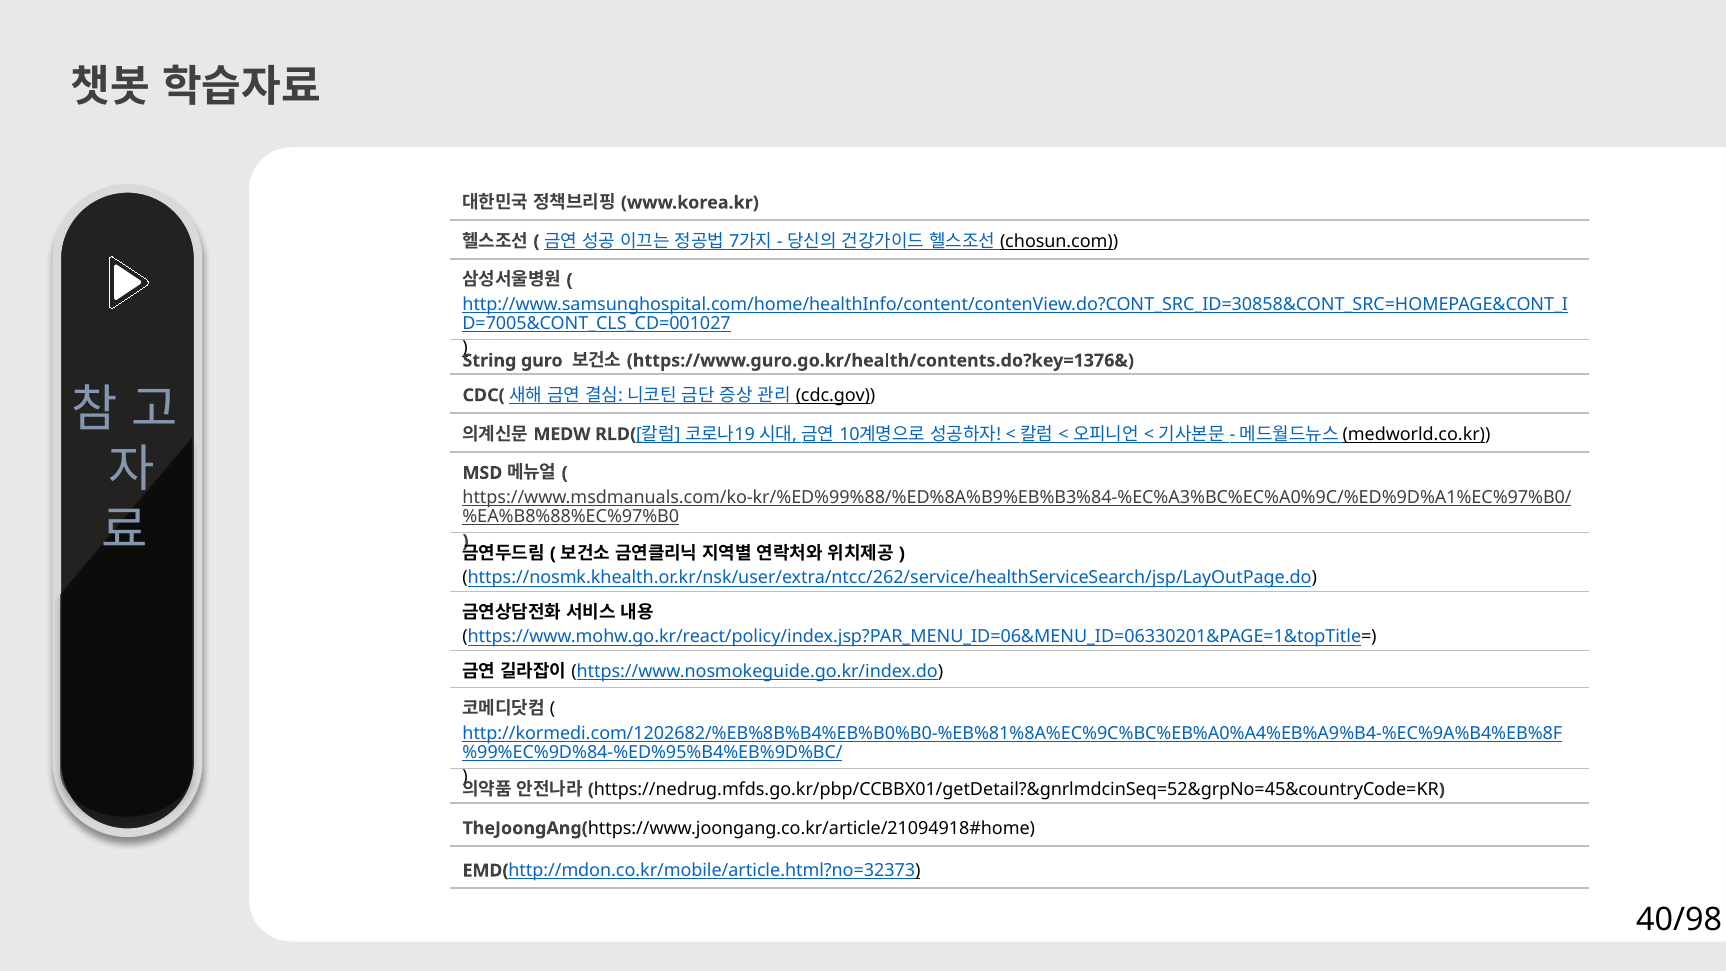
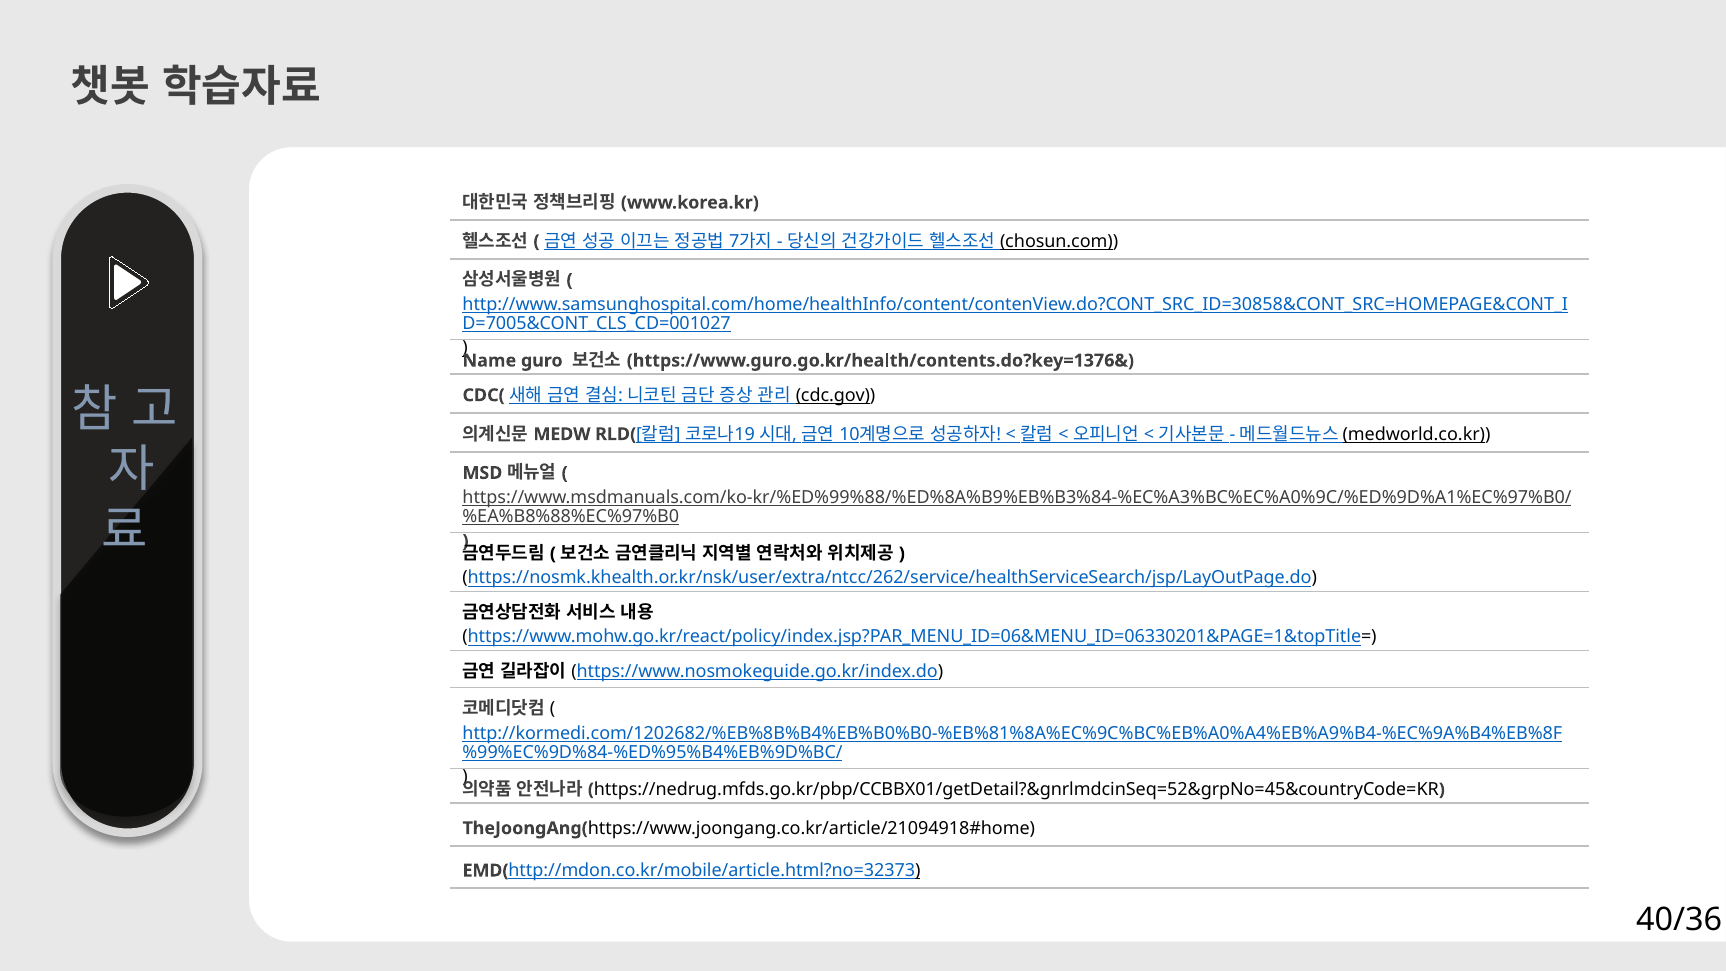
String: String -> Name (489, 361)
40/98: 40/98 -> 40/36 (1679, 920)
